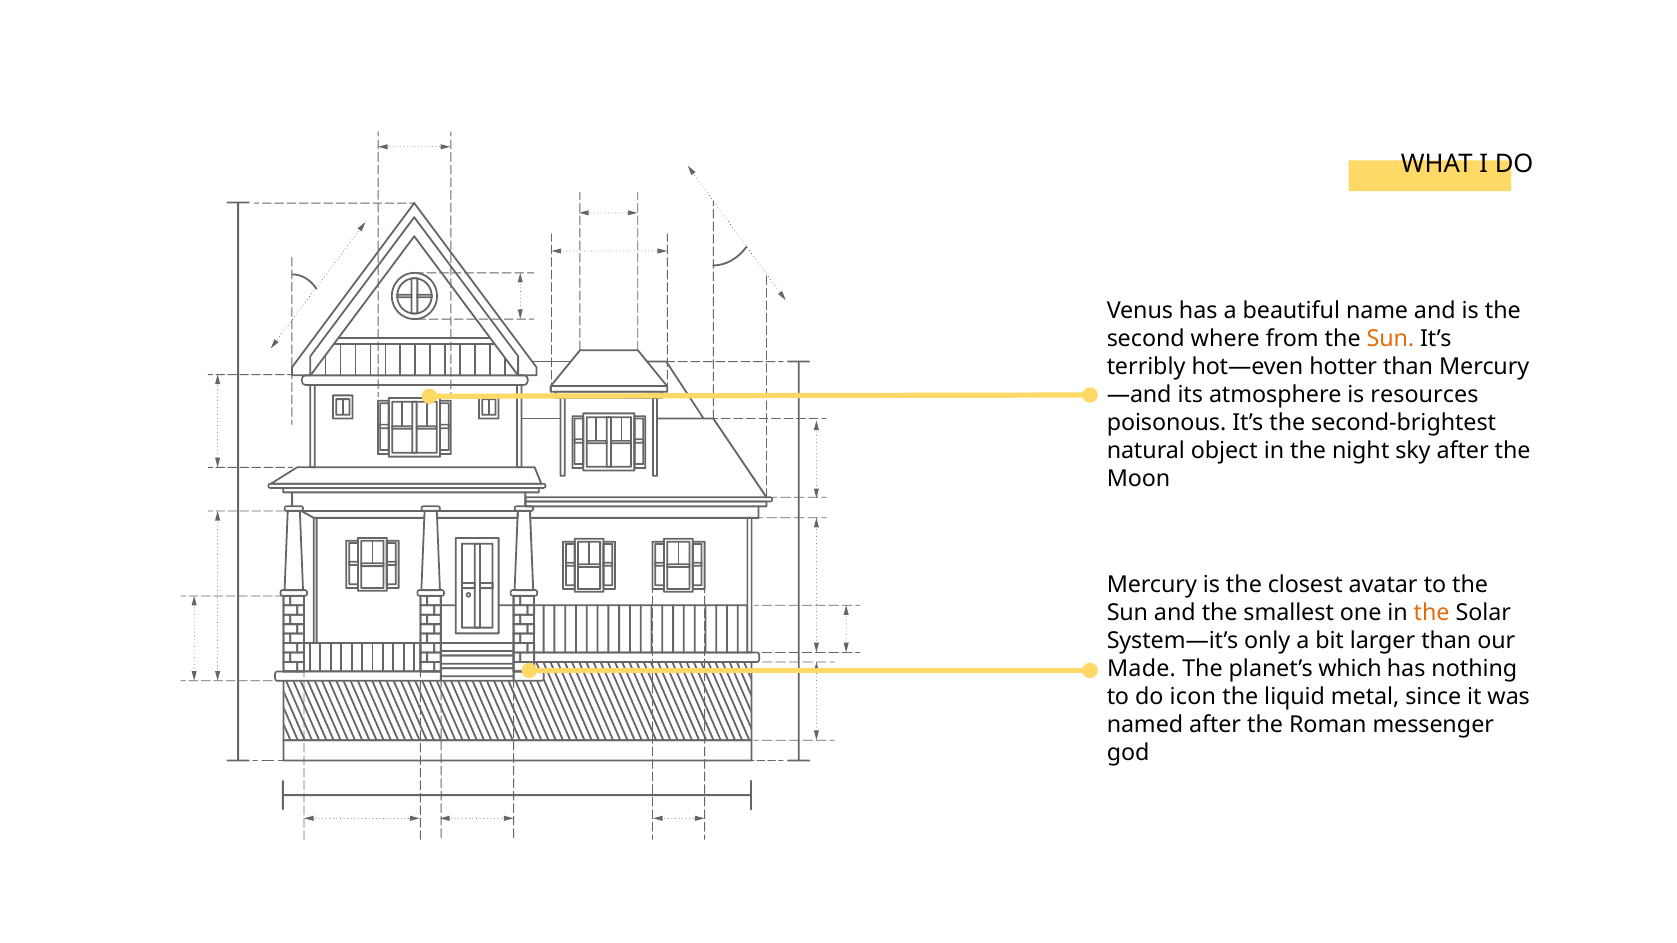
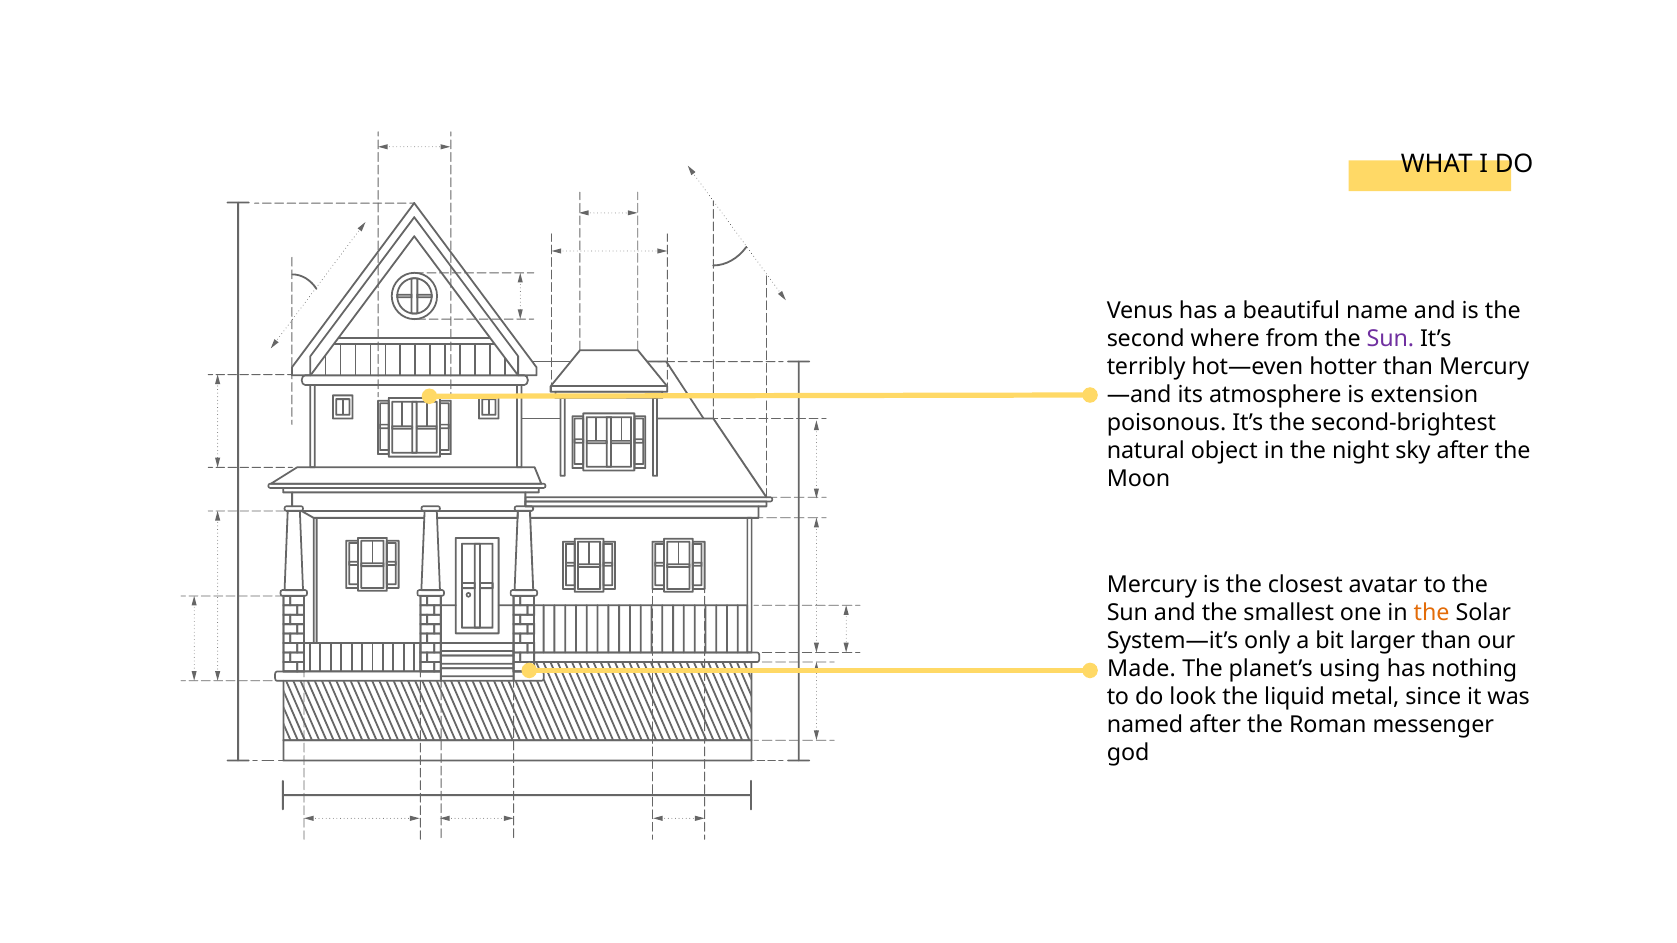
Sun colour: orange -> purple (1390, 339)
resources: resources -> extension (1424, 395)
which: which -> using (1350, 669)
icon: icon -> look (1193, 697)
